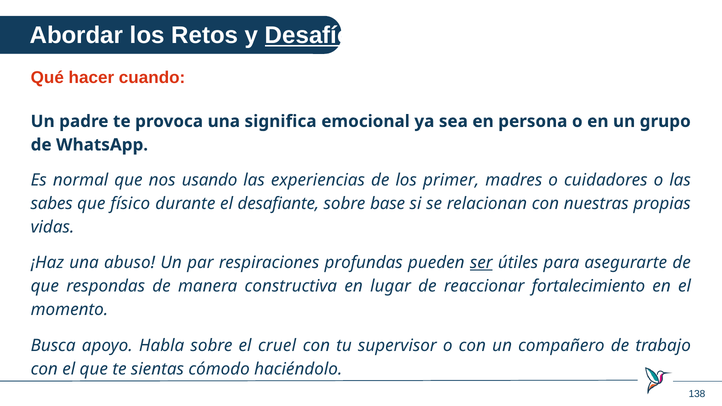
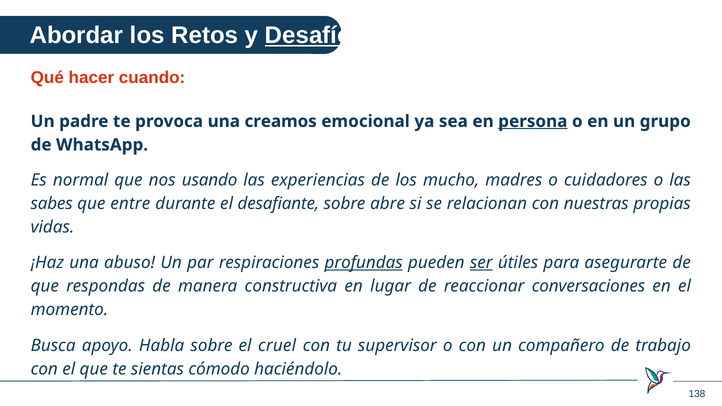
significa: significa -> creamos (281, 121)
persona underline: none -> present (533, 121)
primer: primer -> mucho (451, 180)
físico: físico -> entre (130, 204)
base: base -> abre (388, 204)
profundas underline: none -> present (364, 263)
fortalecimiento: fortalecimiento -> conversaciones (588, 286)
